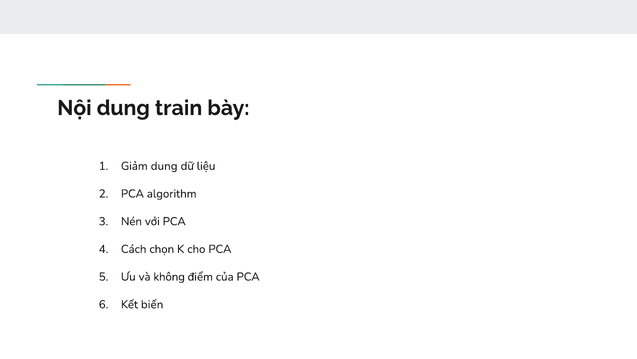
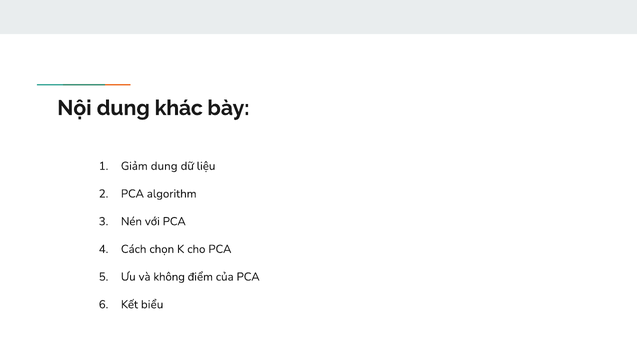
train: train -> khác (179, 108)
biến: biến -> biểu (152, 304)
